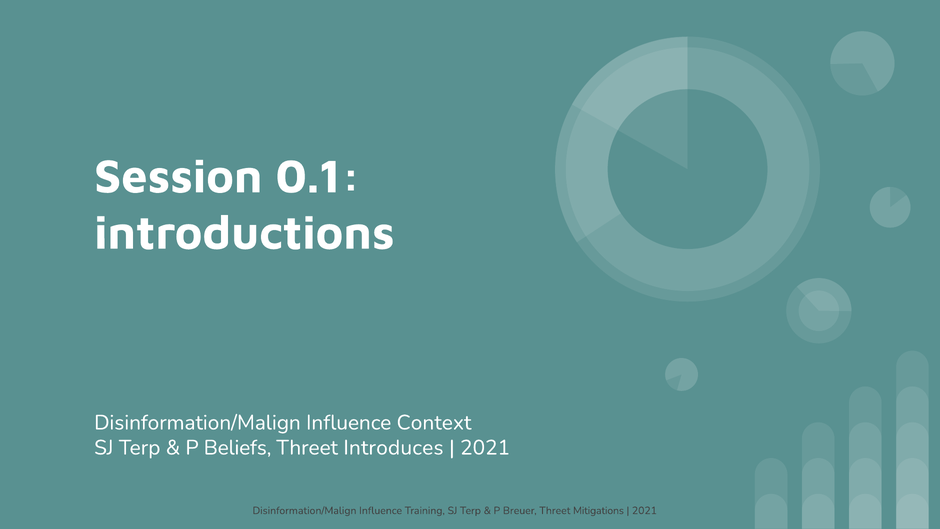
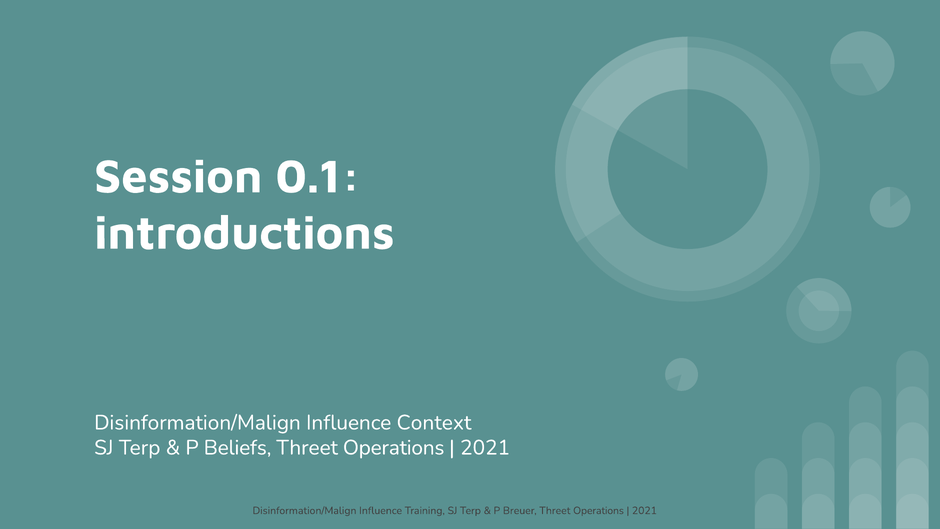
Introduces: Introduces -> Operations (394, 447)
Breuer Threet Mitigations: Mitigations -> Operations (598, 510)
